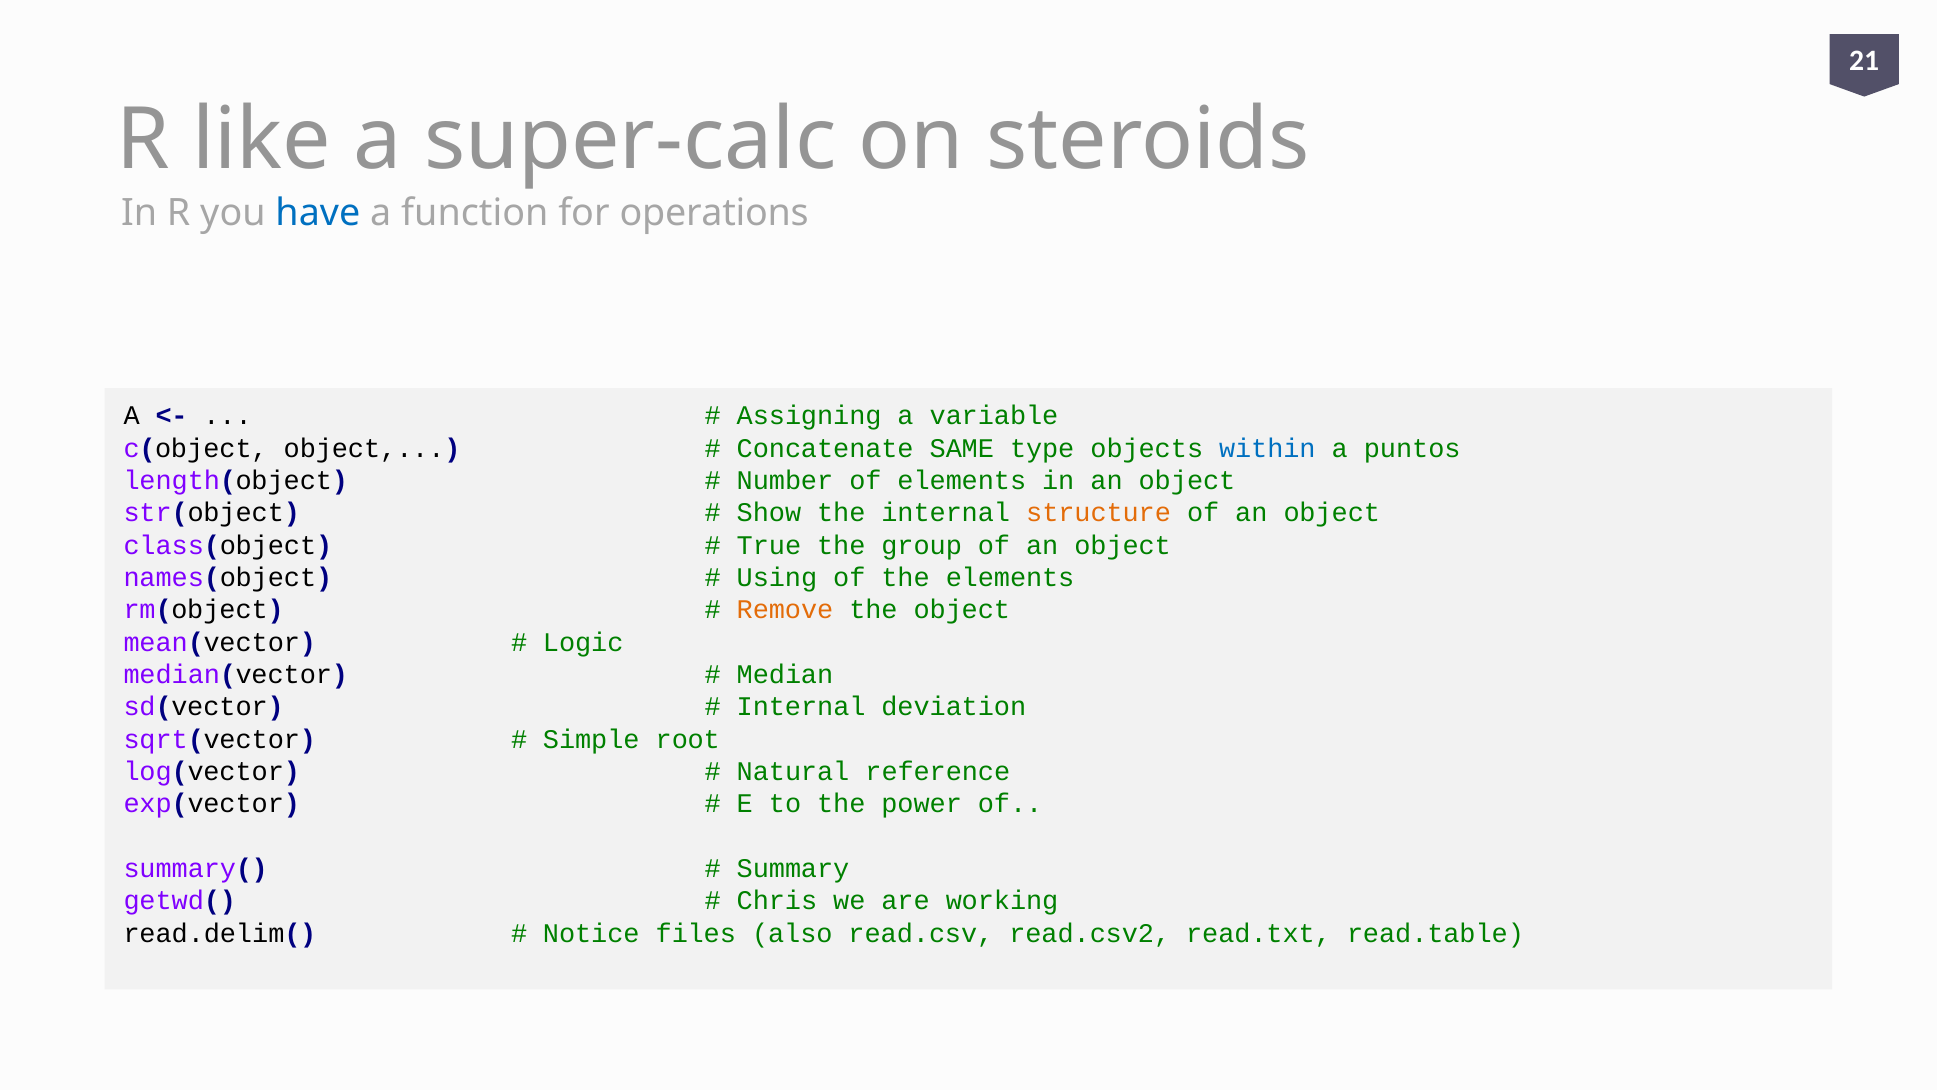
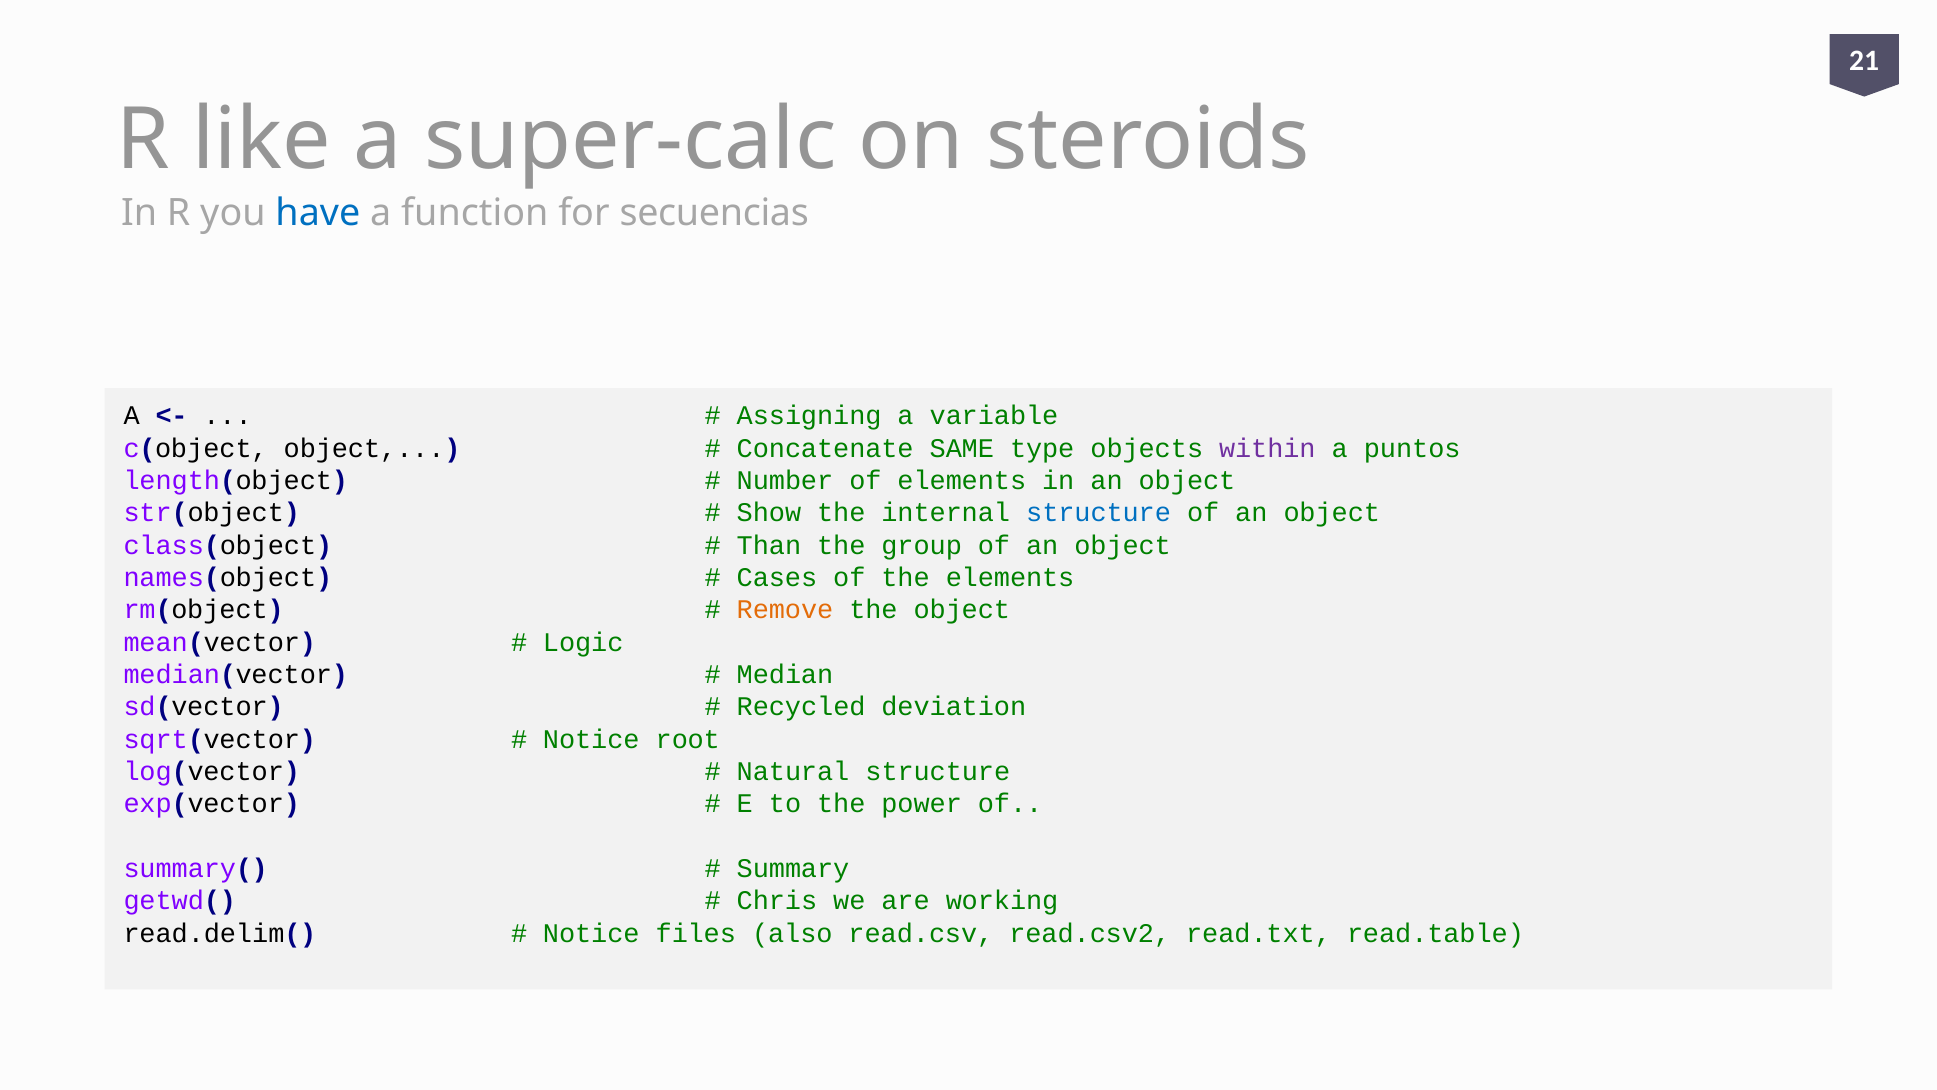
operations: operations -> secuencias (714, 213)
within colour: blue -> purple (1267, 448)
structure colour: orange -> blue (1099, 513)
True: True -> Than (769, 545)
Using: Using -> Cases (777, 577)
Internal: Internal -> Recycled (801, 707)
Simple: Simple -> Notice (591, 739)
Natural reference: reference -> structure (938, 771)
